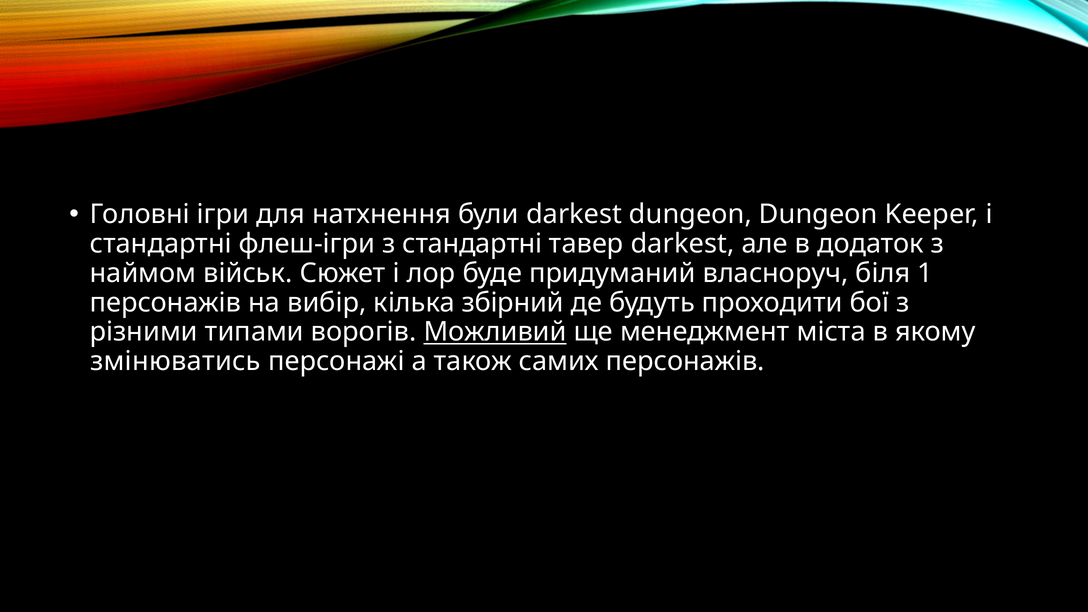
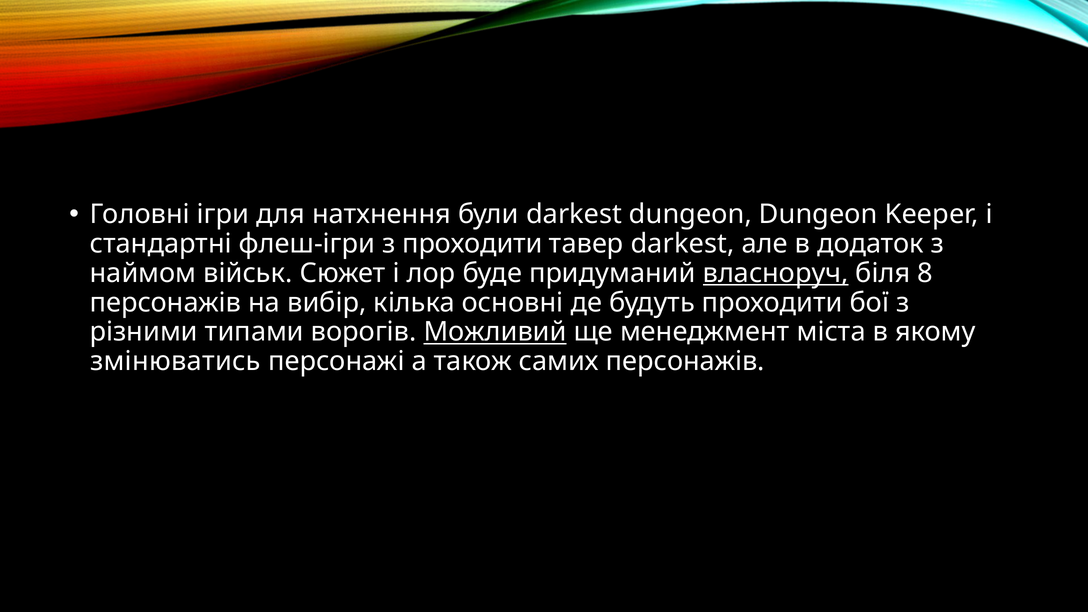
з стандартні: стандартні -> проходити (472, 244)
власноруч underline: none -> present (776, 273)
1: 1 -> 8 (925, 273)
збірний: збірний -> основні (513, 303)
